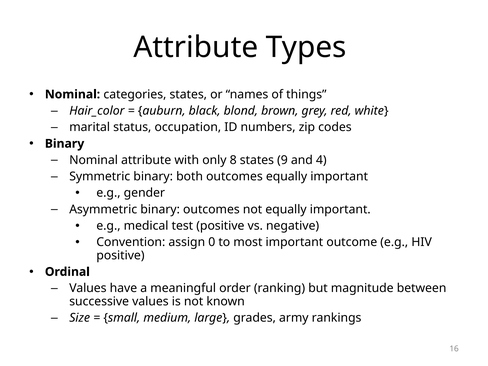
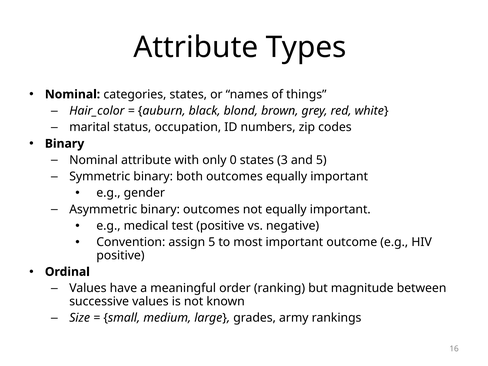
8: 8 -> 0 (233, 160)
9: 9 -> 3 (282, 160)
and 4: 4 -> 5 (321, 160)
assign 0: 0 -> 5 (212, 242)
